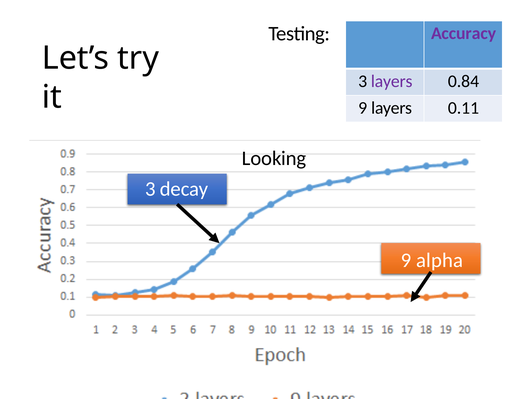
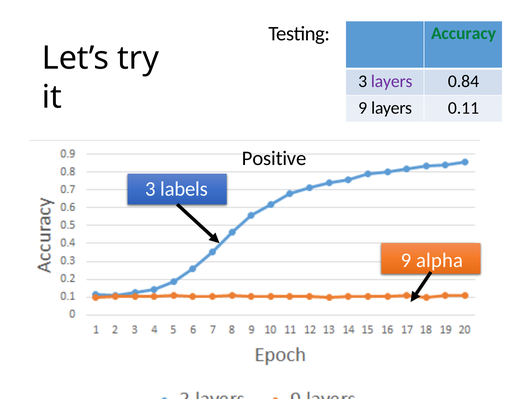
Accuracy colour: purple -> green (464, 33)
Looking: Looking -> Positive (274, 158)
decay: decay -> labels (184, 189)
